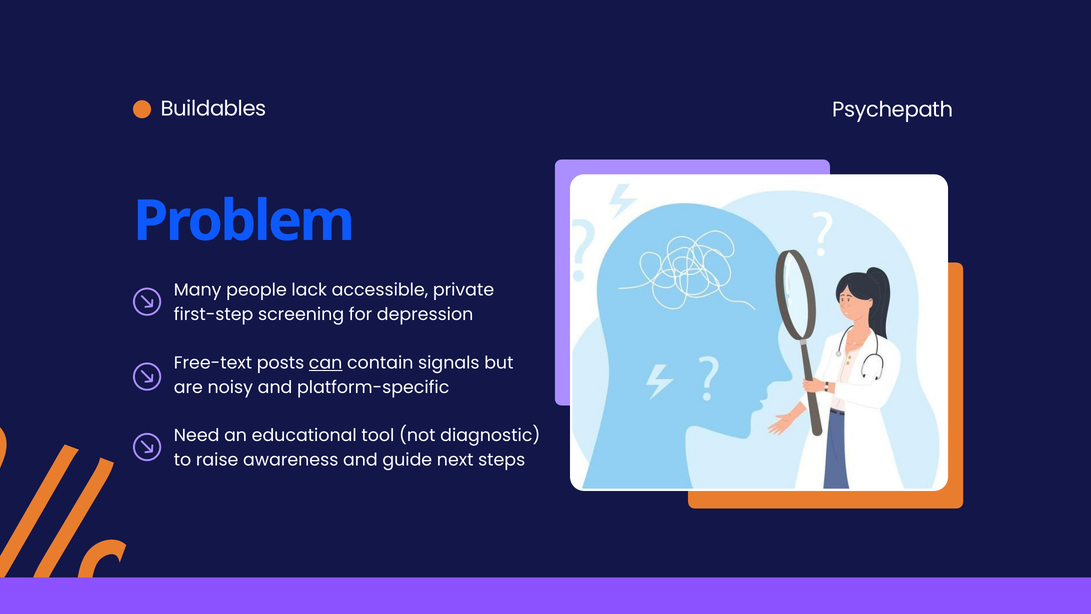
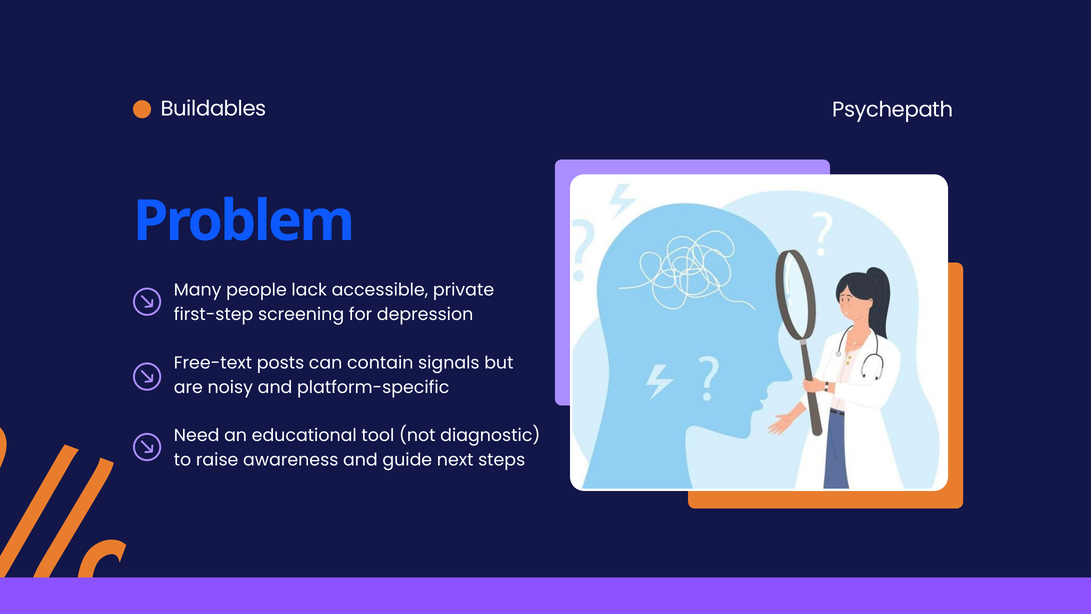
can underline: present -> none (326, 363)
